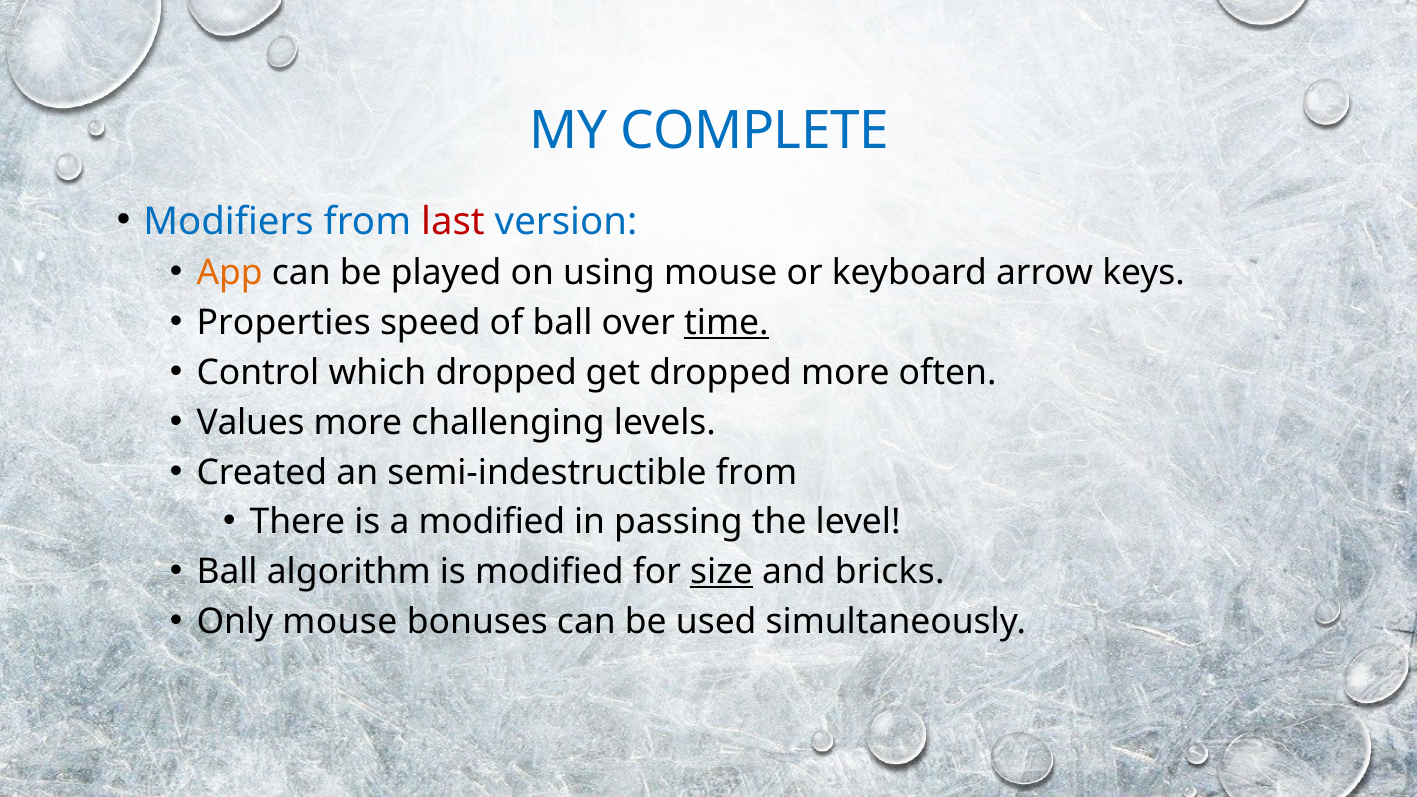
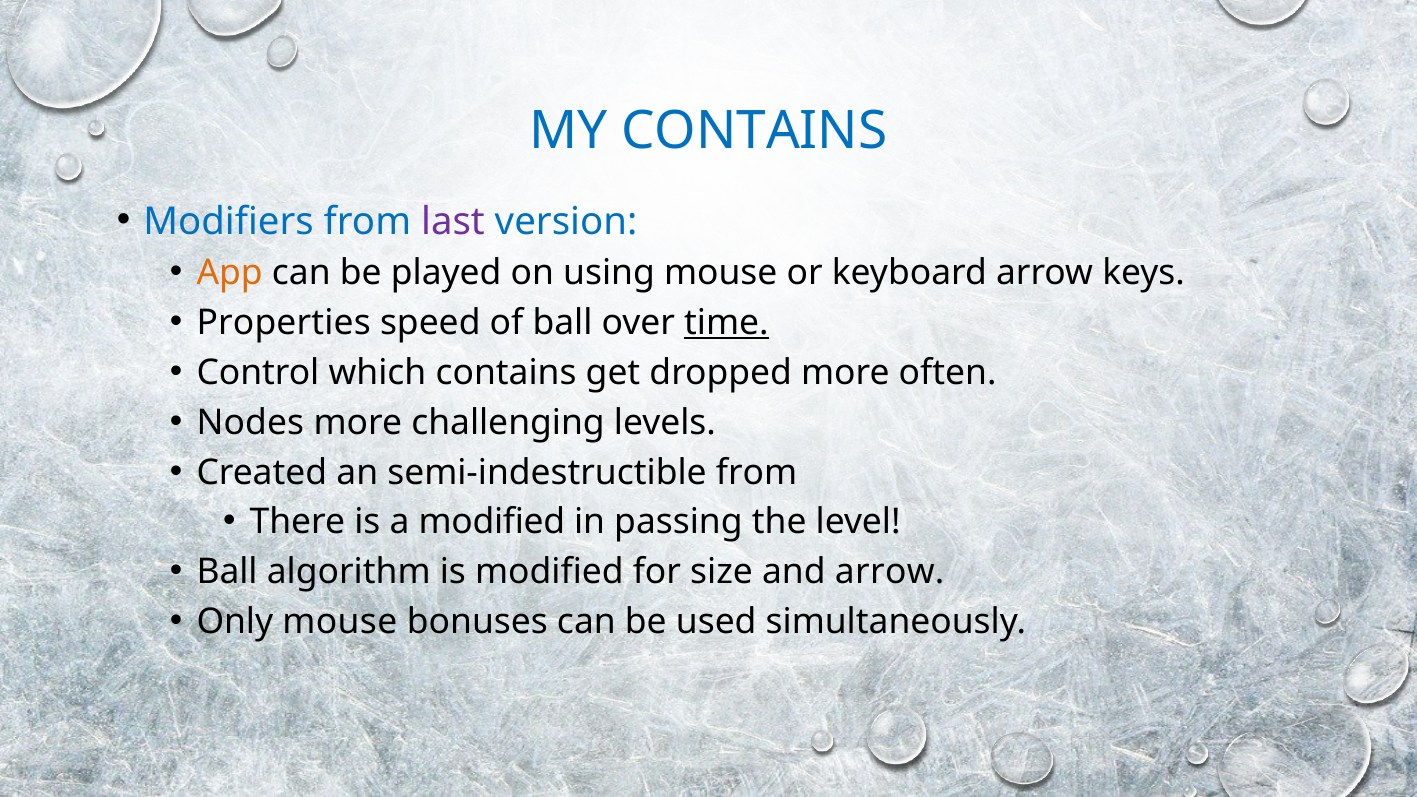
MY COMPLETE: COMPLETE -> CONTAINS (754, 131)
last colour: red -> purple (453, 221)
which dropped: dropped -> contains (506, 373)
Values: Values -> Nodes (250, 422)
size underline: present -> none (722, 572)
and bricks: bricks -> arrow (890, 572)
